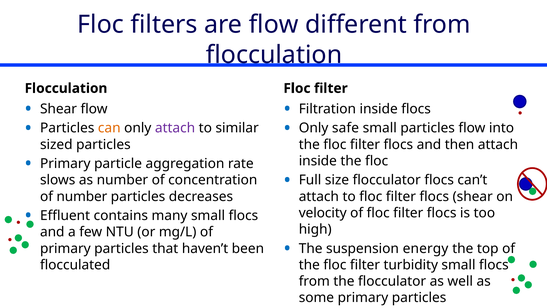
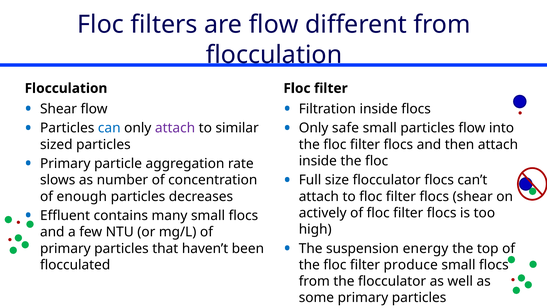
can colour: orange -> blue (109, 128)
of number: number -> enough (82, 196)
velocity: velocity -> actively (323, 213)
turbidity: turbidity -> produce (411, 265)
